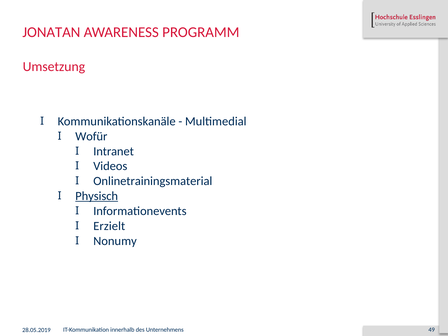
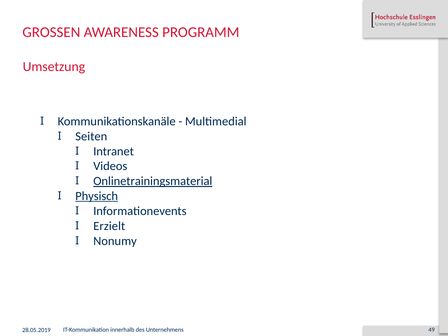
JONATAN: JONATAN -> GROSSEN (51, 32)
Wofür: Wofür -> Seiten (91, 136)
Onlinetrainingsmaterial underline: none -> present (153, 181)
